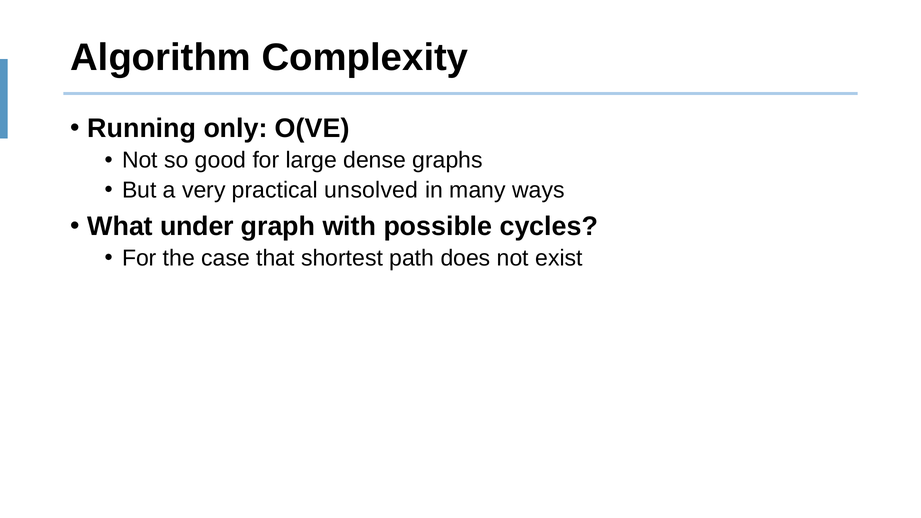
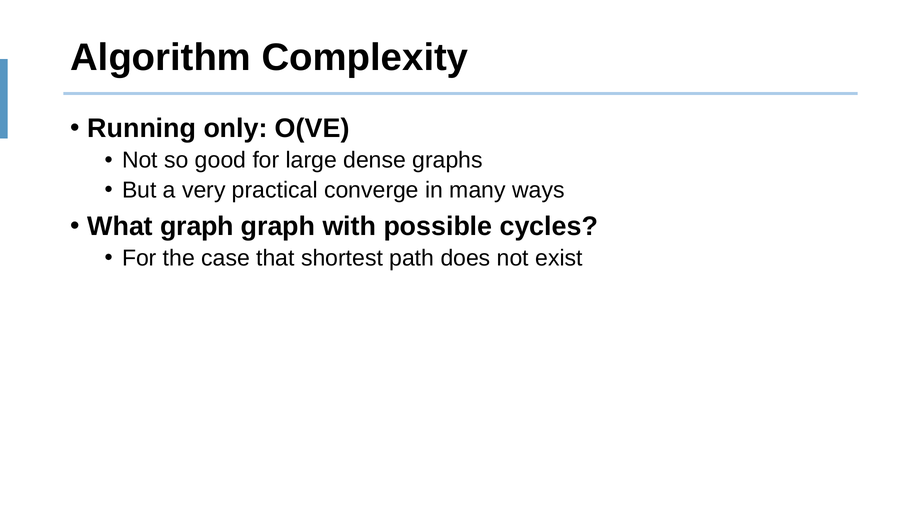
unsolved: unsolved -> converge (371, 190)
What under: under -> graph (197, 227)
